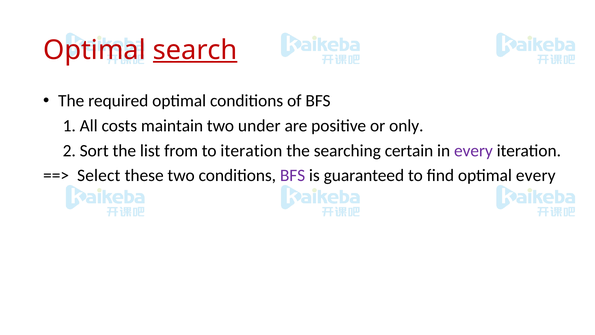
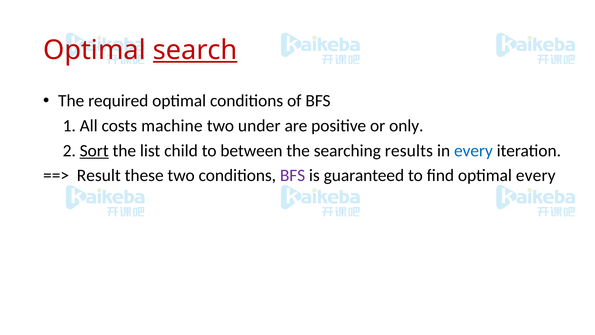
maintain: maintain -> machine (172, 126)
Sort underline: none -> present (94, 150)
from: from -> child (181, 150)
to iteration: iteration -> between (251, 150)
certain: certain -> results (409, 150)
every colour: purple -> blue (473, 150)
Select: Select -> Result (99, 175)
